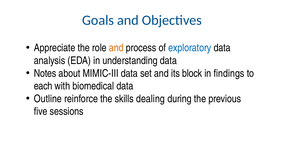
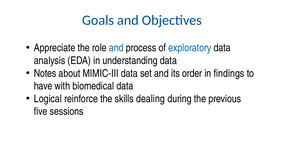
and colour: orange -> blue (116, 48)
block: block -> order (192, 73)
each: each -> have (43, 86)
Outline: Outline -> Logical (48, 99)
